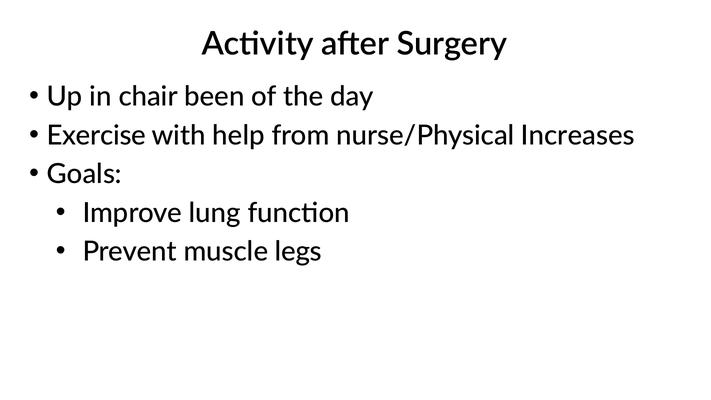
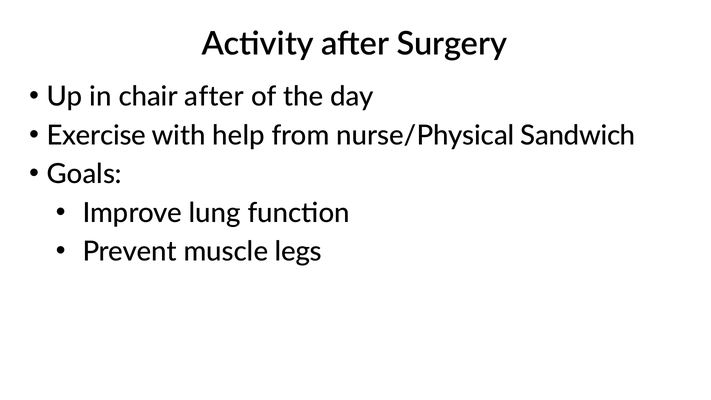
chair been: been -> after (214, 97)
Increases: Increases -> Sandwich (578, 136)
